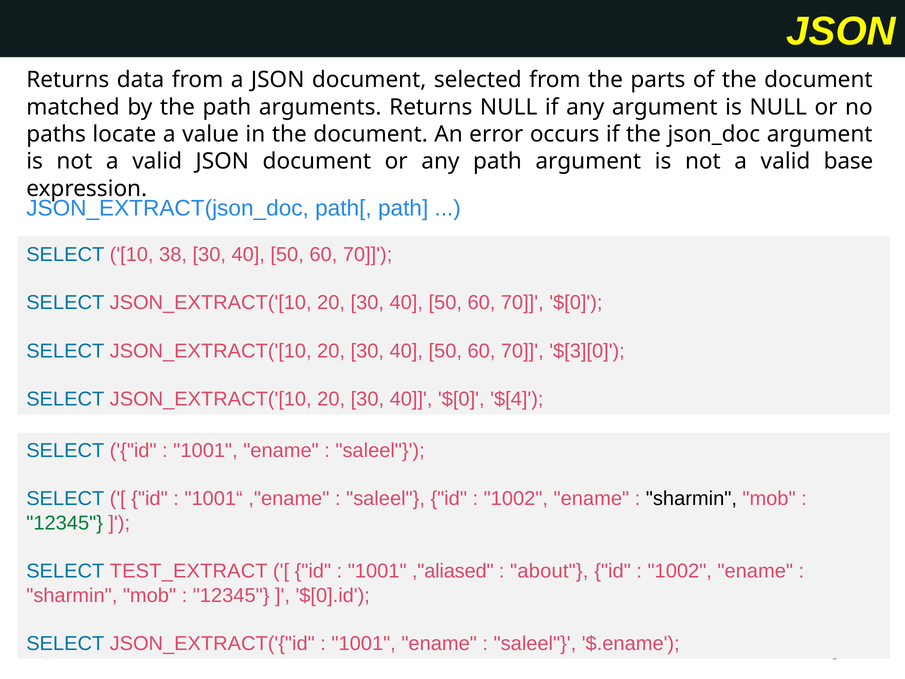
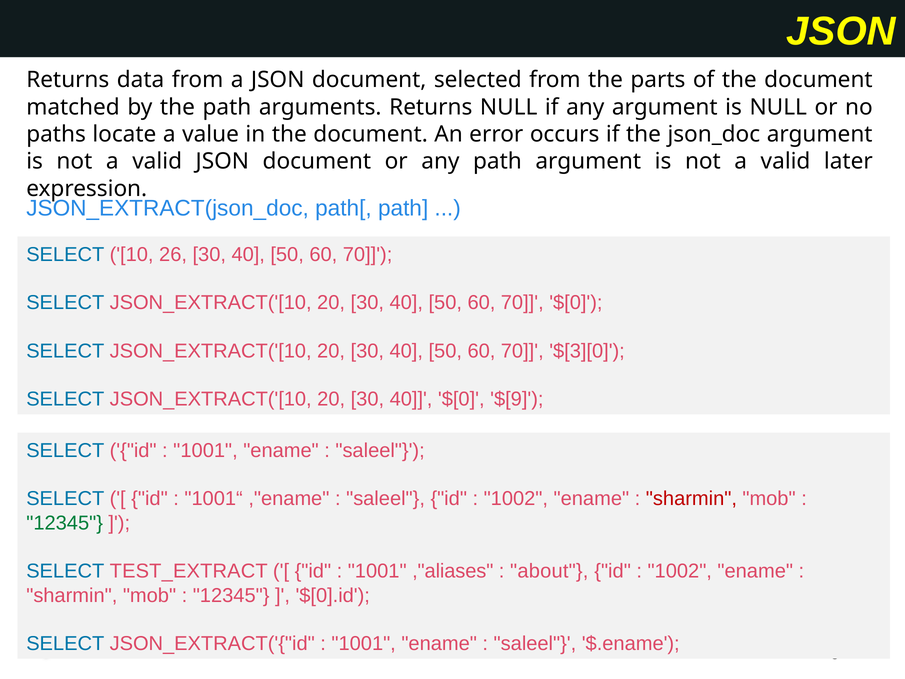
base: base -> later (848, 161)
38: 38 -> 26 (173, 254)
$[4: $[4 -> $[9 (517, 399)
sharmin colour: black -> red (691, 499)
,"aliased: ,"aliased -> ,"aliases (453, 571)
